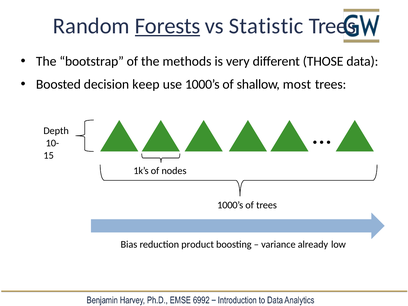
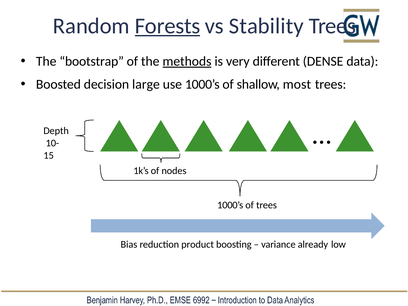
Statistic: Statistic -> Stability (266, 26)
methods underline: none -> present (187, 61)
THOSE: THOSE -> DENSE (323, 61)
keep: keep -> large (146, 84)
